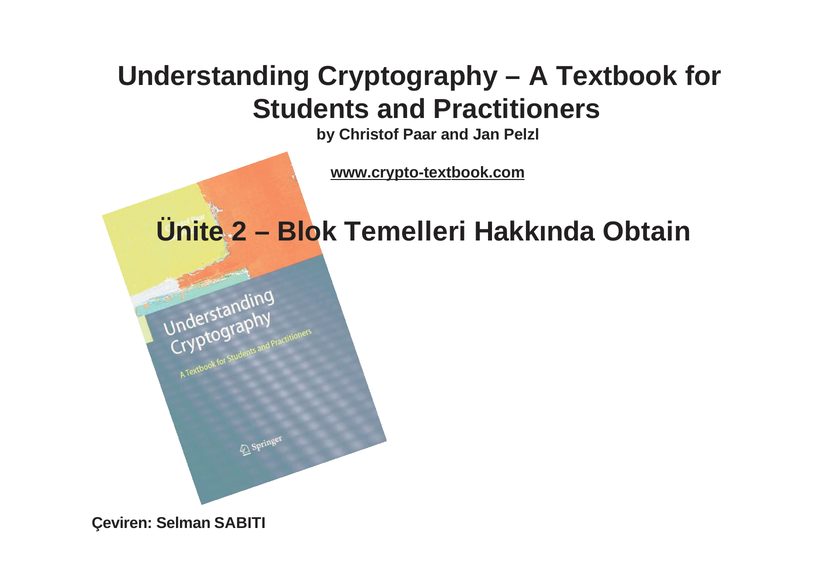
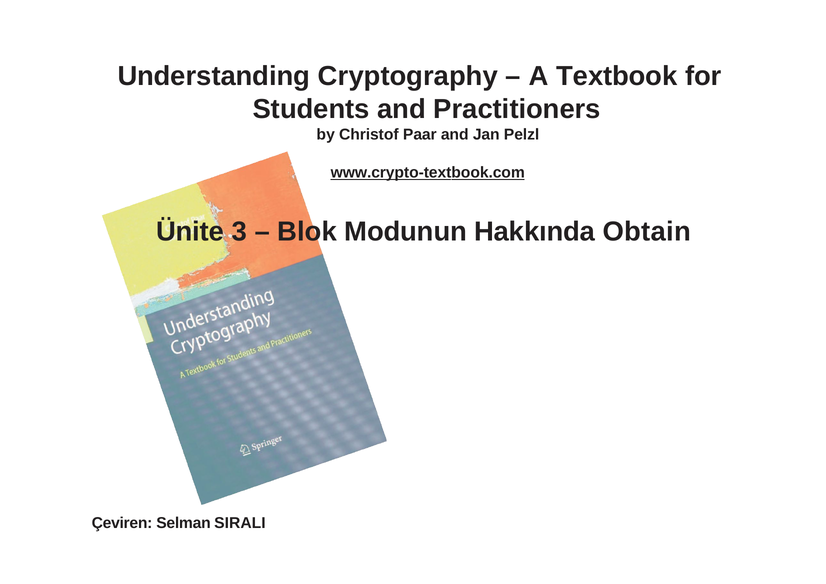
2: 2 -> 3 (240, 231)
Temelleri: Temelleri -> Modunun (406, 231)
SABITI: SABITI -> SIRALI (240, 523)
